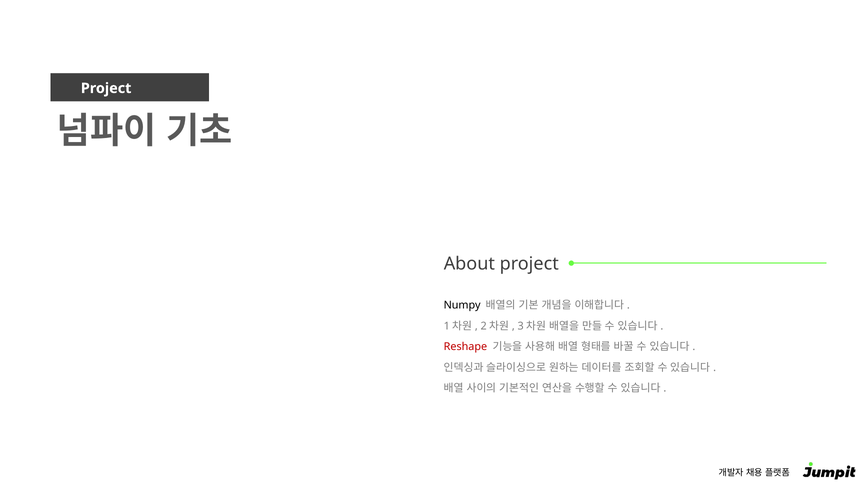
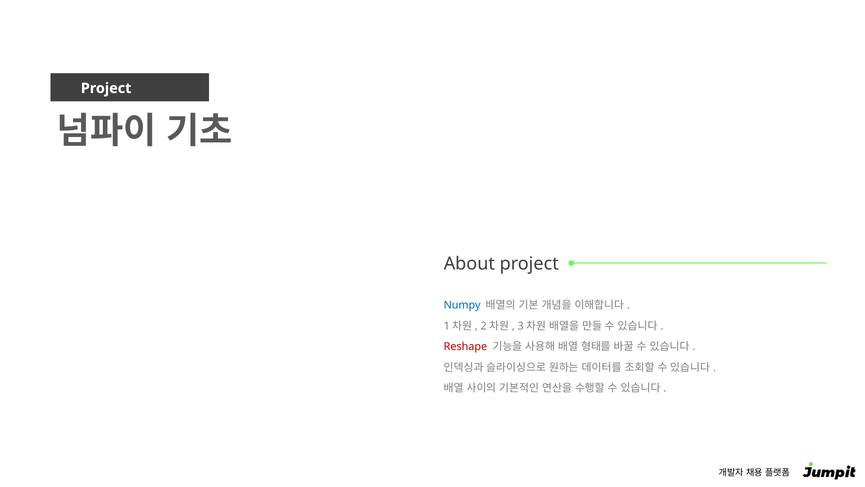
Numpy colour: black -> blue (462, 305)
